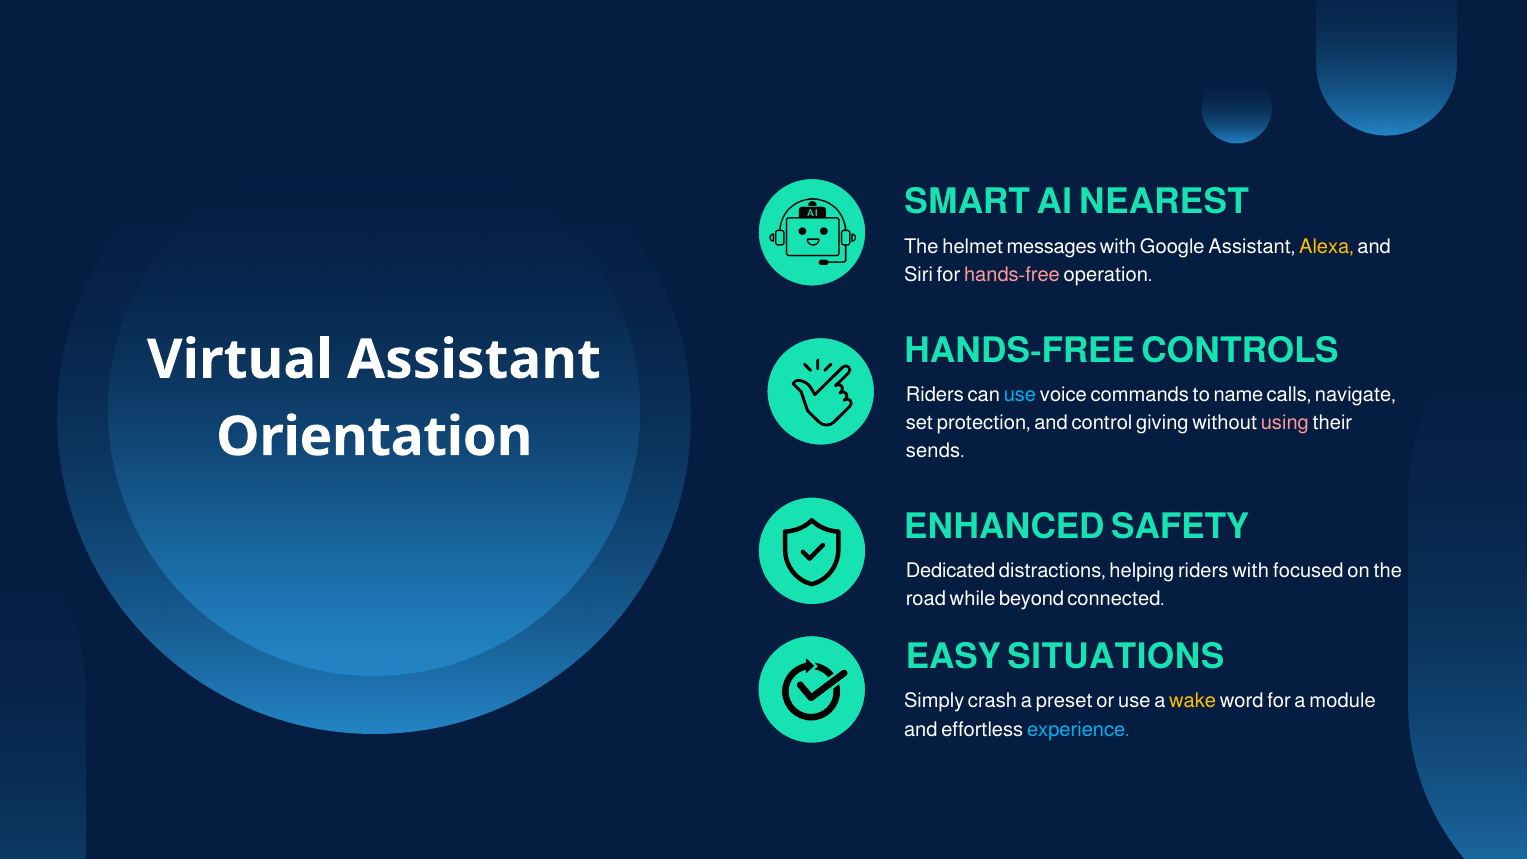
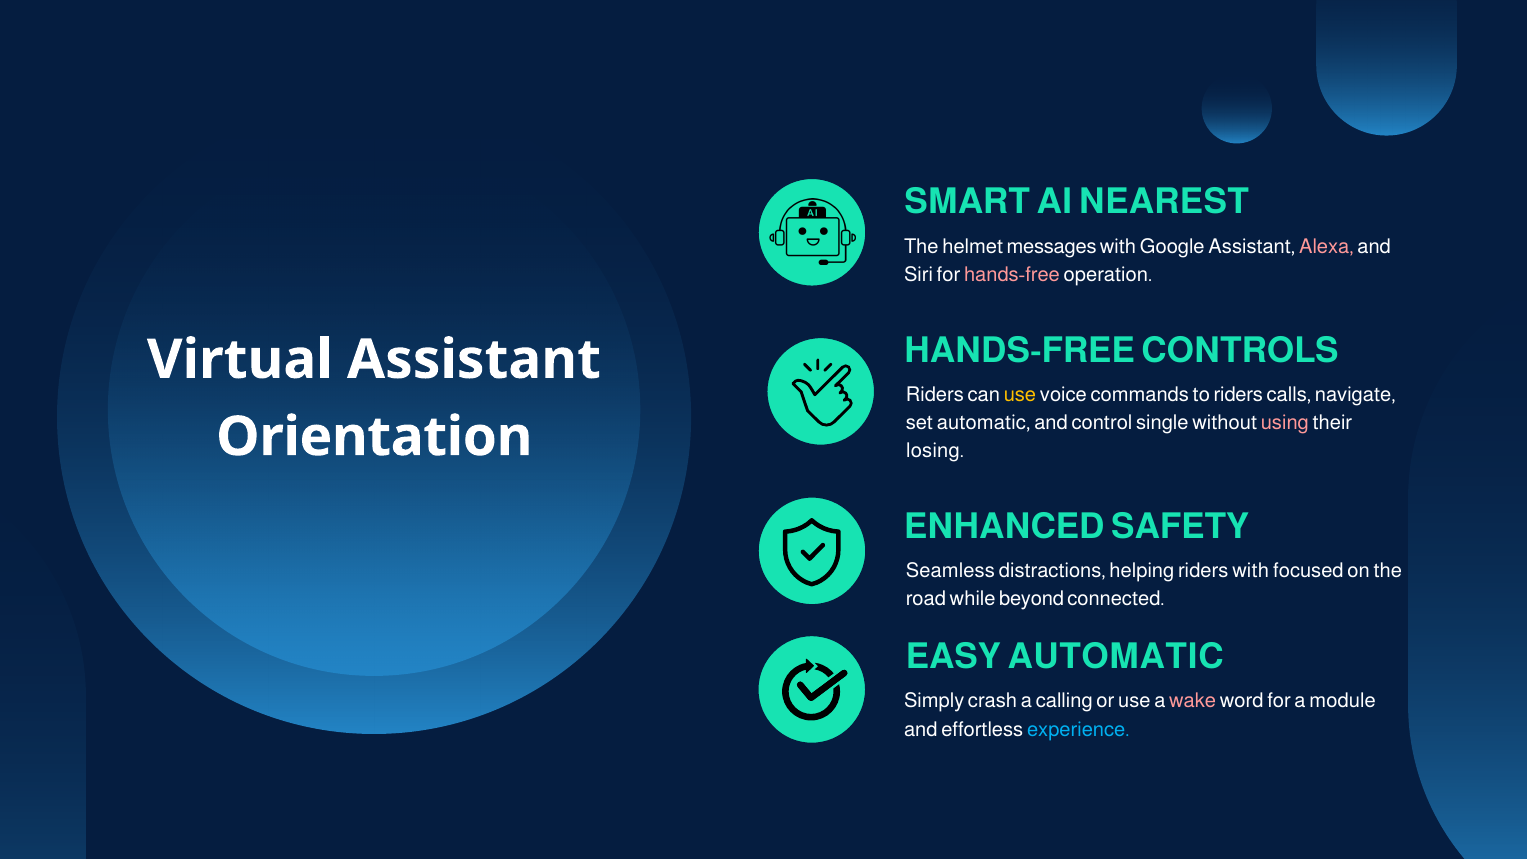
Alexa colour: yellow -> pink (1326, 246)
use colour: light blue -> yellow (1020, 394)
to name: name -> riders (1238, 394)
set protection: protection -> automatic (984, 423)
giving: giving -> single (1162, 423)
sends: sends -> losing (935, 451)
Dedicated: Dedicated -> Seamless (950, 571)
EASY SITUATIONS: SITUATIONS -> AUTOMATIC (1116, 657)
preset: preset -> calling (1064, 701)
wake colour: yellow -> pink (1193, 701)
